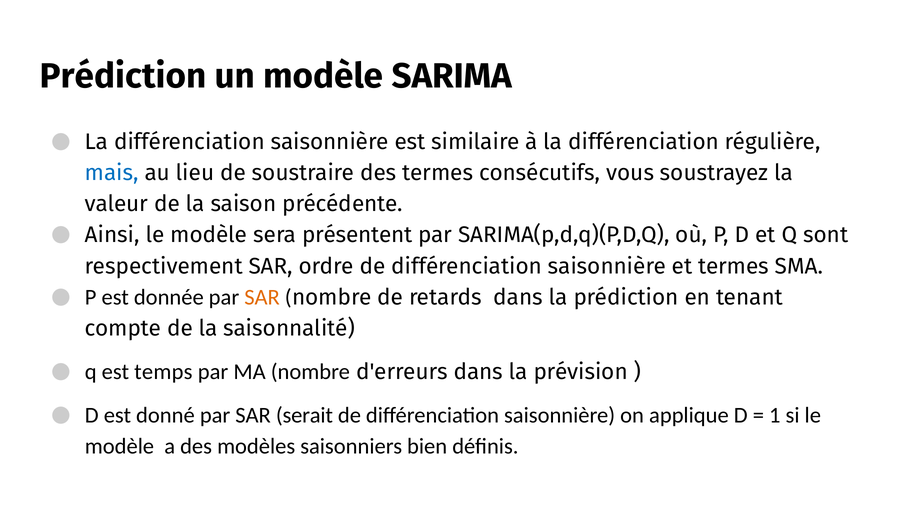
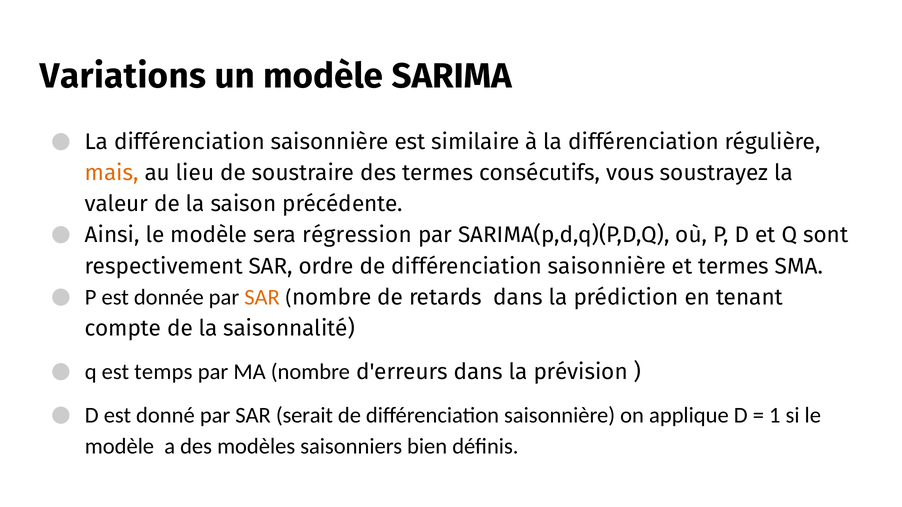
Prédiction: Prédiction -> Variations (123, 76)
mais colour: blue -> orange (112, 173)
présentent: présentent -> régression (357, 235)
